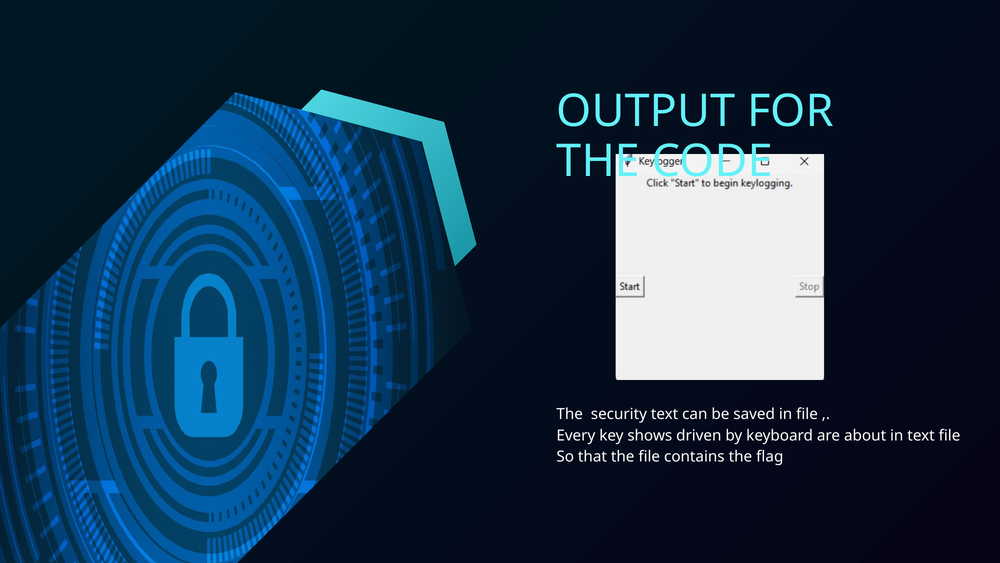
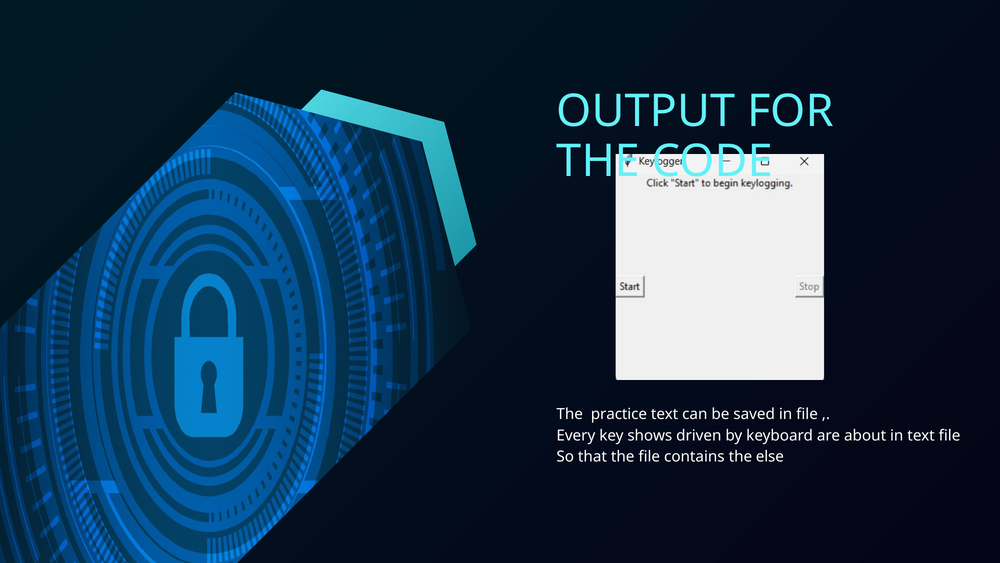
security: security -> practice (619, 414)
flag: flag -> else (770, 456)
